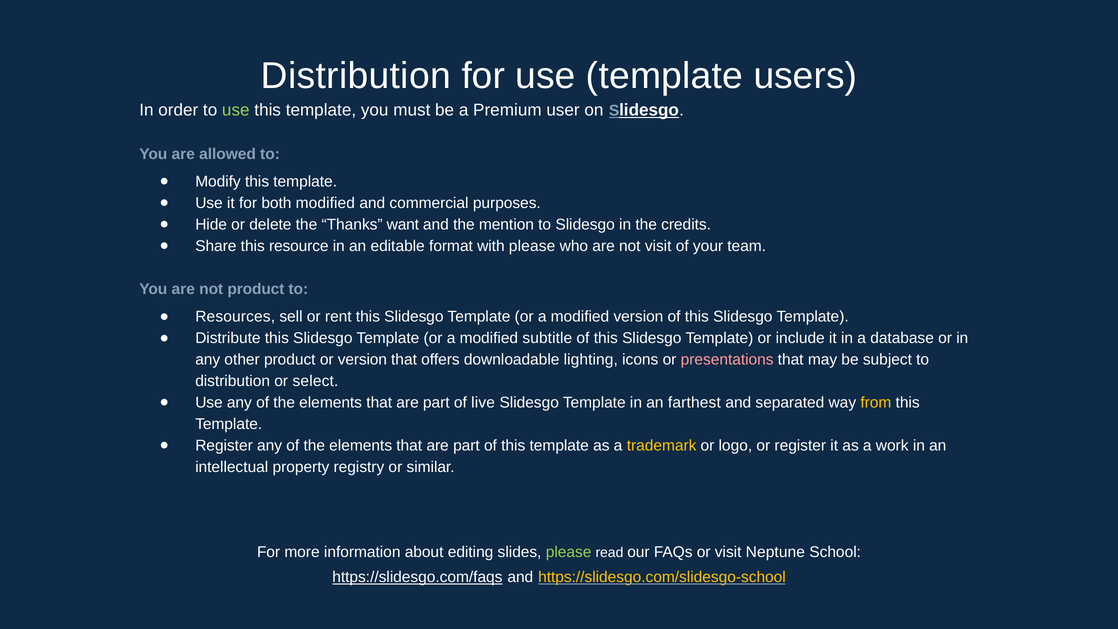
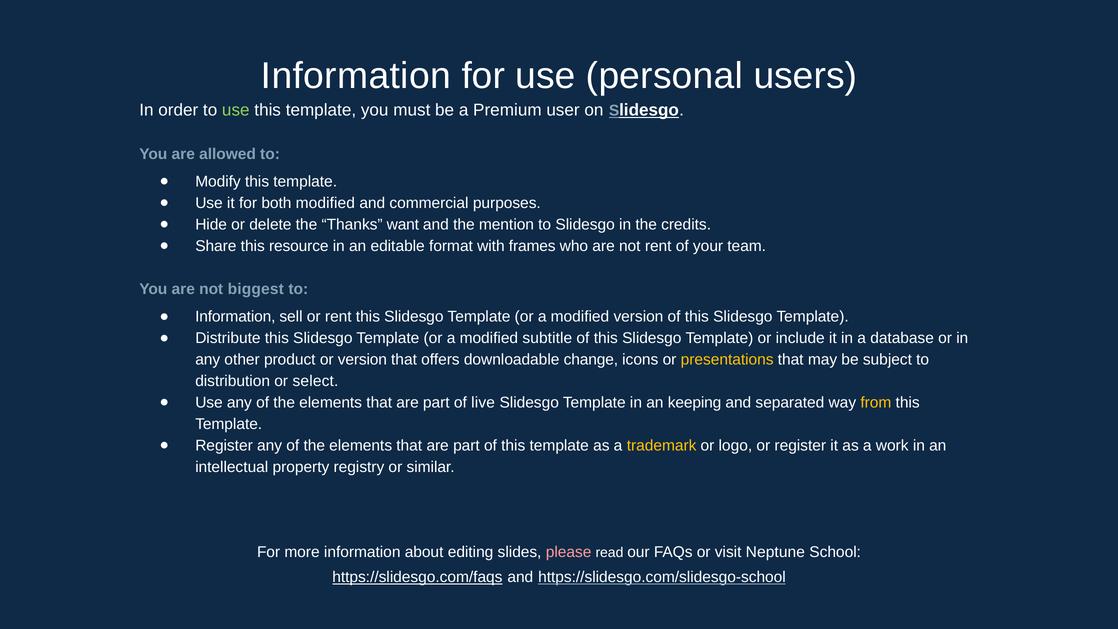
Distribution: Distribution -> Information (356, 76)
use template: template -> personal (664, 76)
with please: please -> frames (532, 246)
not visit: visit -> rent (658, 246)
not product: product -> biggest (256, 289)
Resources: Resources -> Information (235, 317)
lighting: lighting -> change (591, 360)
presentations colour: pink -> yellow (727, 360)
farthest: farthest -> keeping (695, 403)
please colour: light green -> pink (569, 552)
https://slidesgo.com/slidesgo-school colour: yellow -> white (662, 577)
